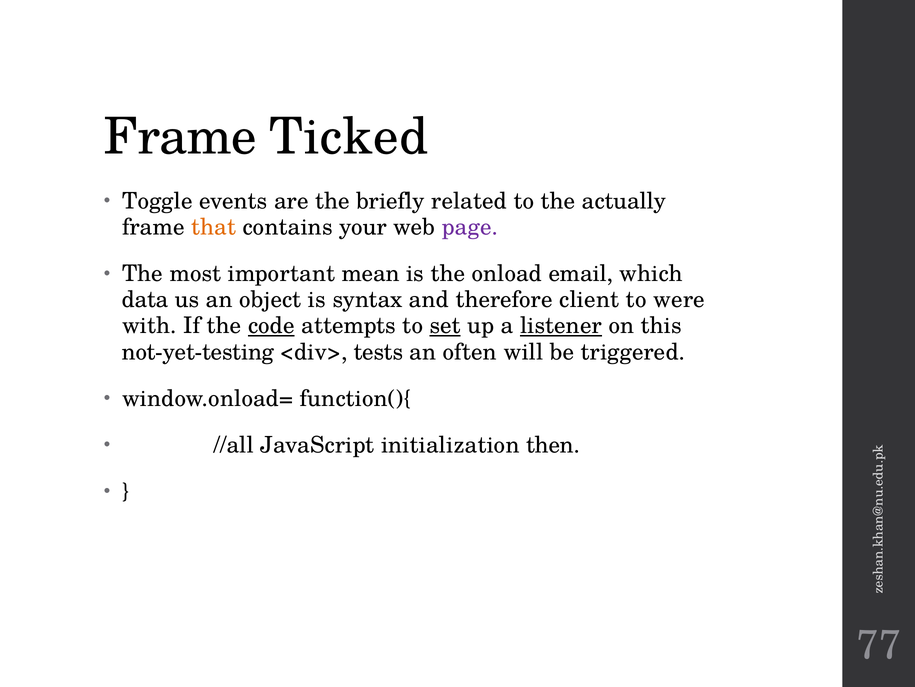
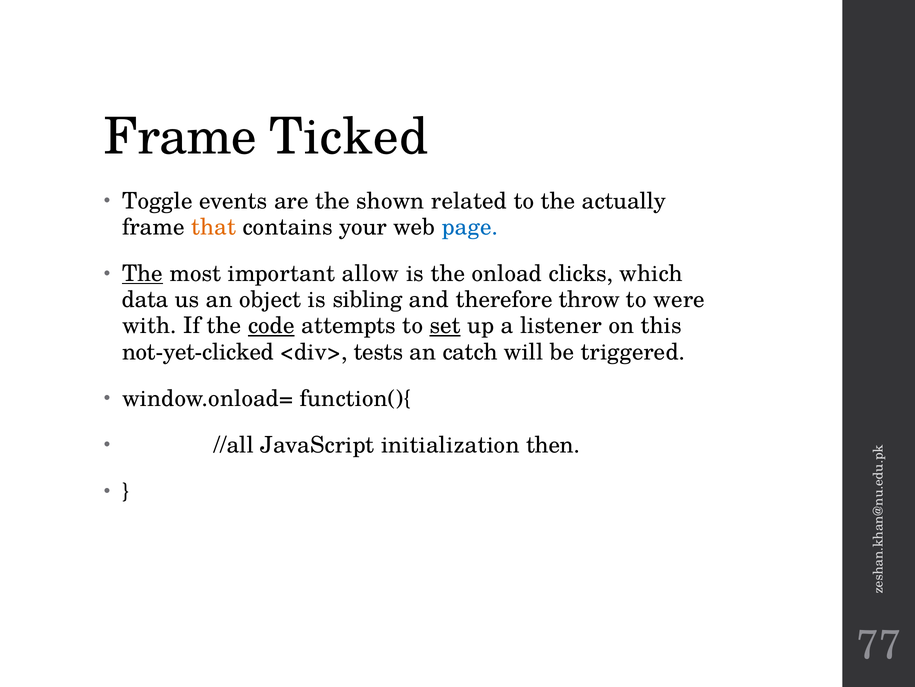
briefly: briefly -> shown (390, 201)
page colour: purple -> blue (470, 227)
The underline: none -> present (143, 273)
mean: mean -> allow (371, 273)
email: email -> clicks (581, 273)
syntax: syntax -> sibling (367, 299)
client: client -> throw (589, 299)
listener underline: present -> none (561, 326)
not-yet-testing: not-yet-testing -> not-yet-clicked (198, 352)
often: often -> catch (470, 352)
